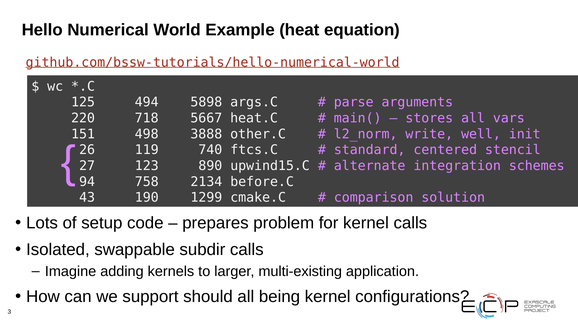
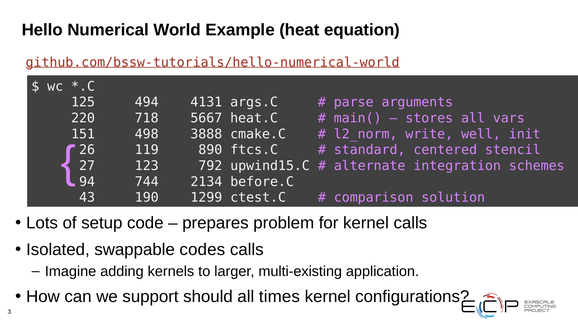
5898: 5898 -> 4131 (206, 102)
other.C: other.C -> cmake.C (258, 134)
740: 740 -> 890 (210, 150)
890: 890 -> 792 (210, 166)
758: 758 -> 744 (147, 182)
cmake.C: cmake.C -> ctest.C (258, 198)
subdir: subdir -> codes (202, 250)
being: being -> times (279, 297)
